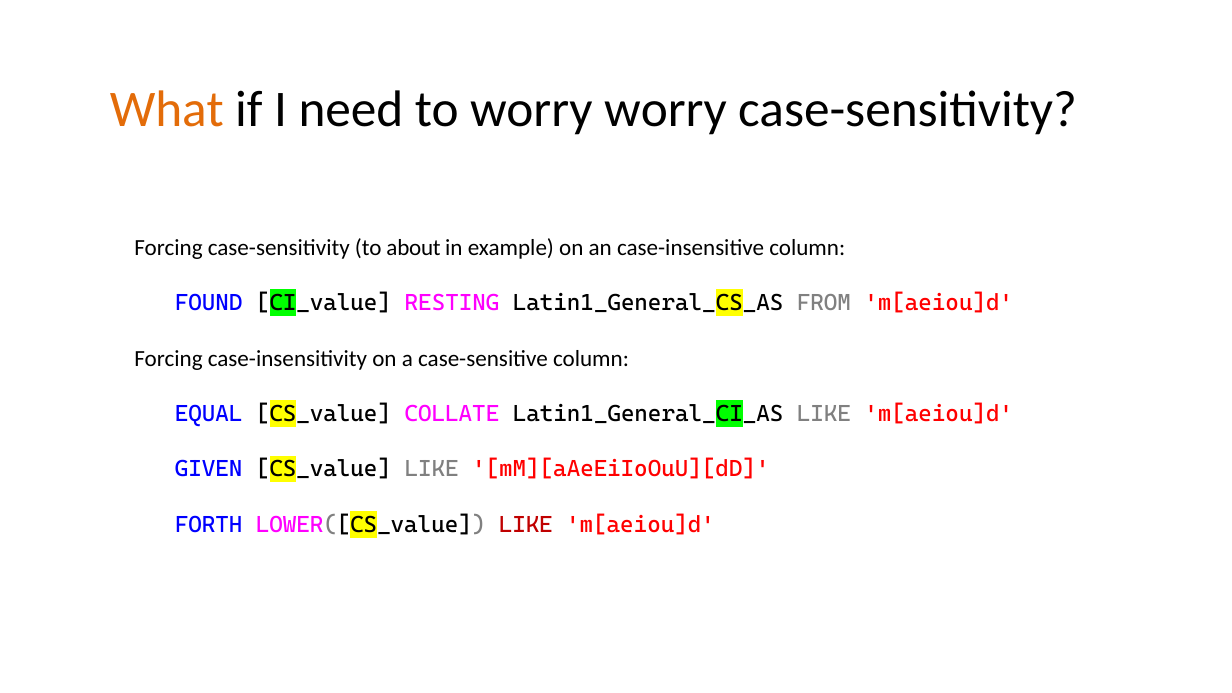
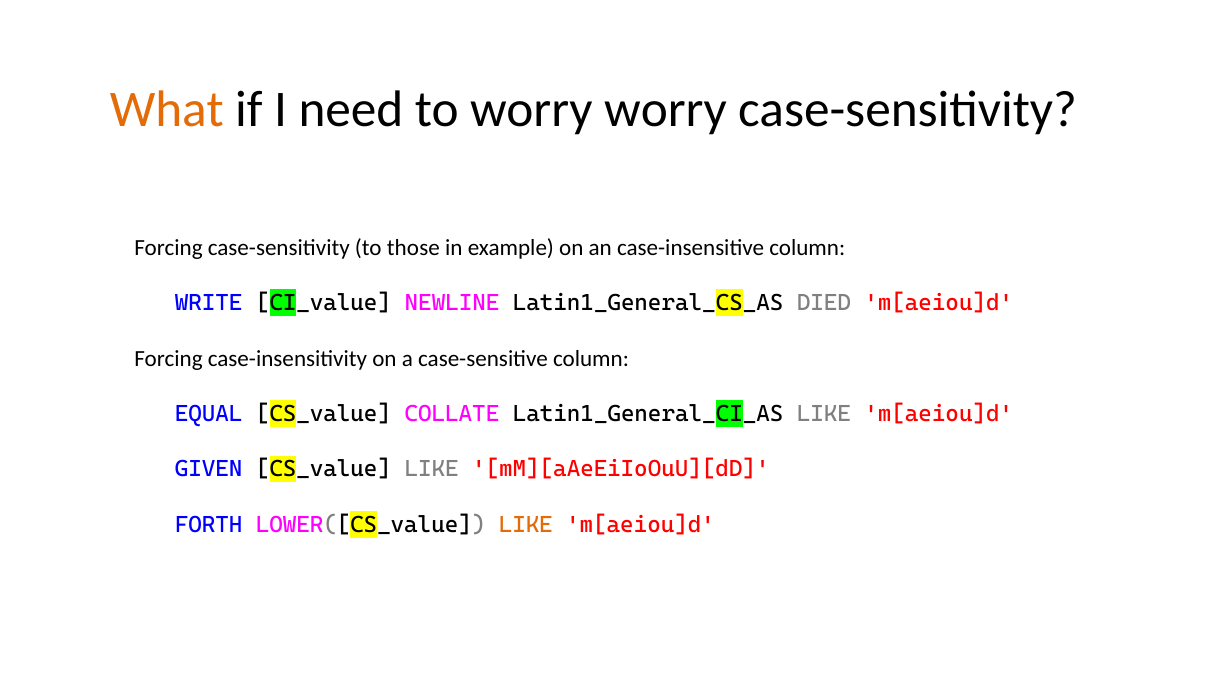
about: about -> those (413, 248)
FOUND: FOUND -> WRITE (209, 303)
RESTING: RESTING -> NEWLINE (452, 303)
FROM: FROM -> DIED (824, 303)
LIKE colour: red -> orange (526, 525)
